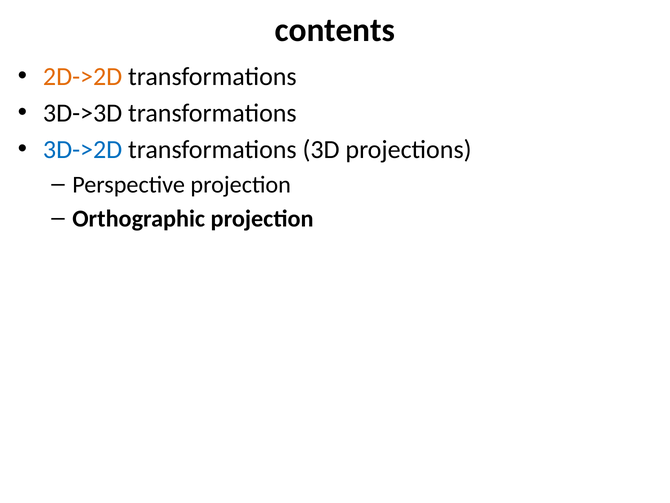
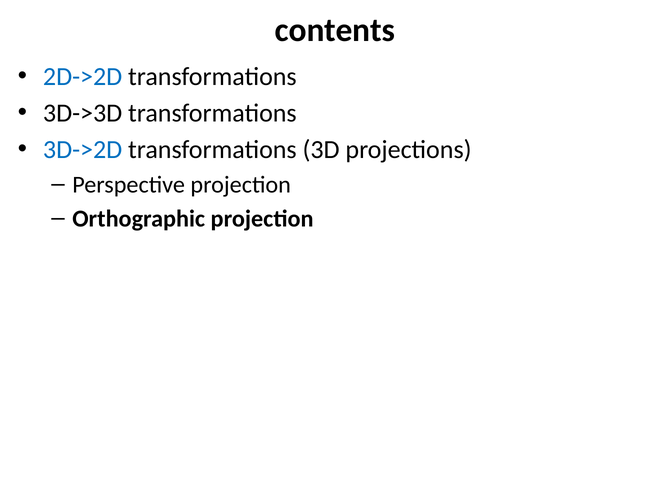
2D->2D colour: orange -> blue (83, 77)
